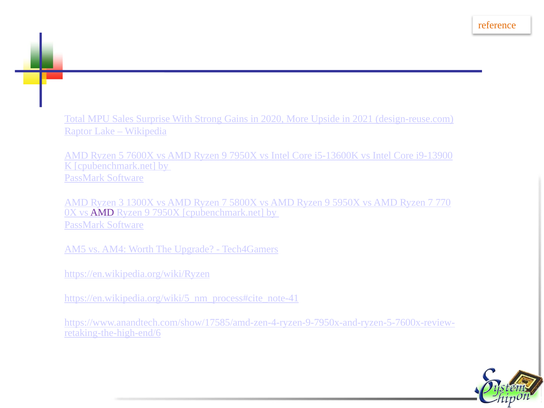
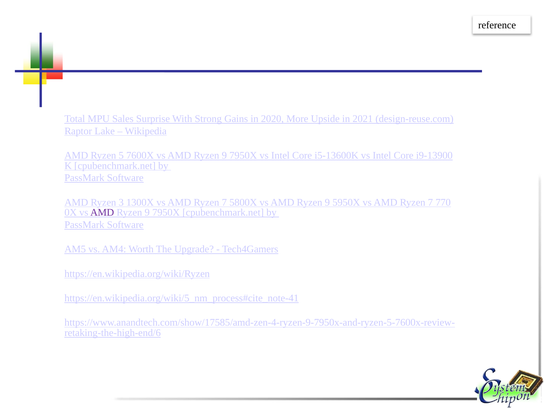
reference colour: orange -> black (497, 25)
